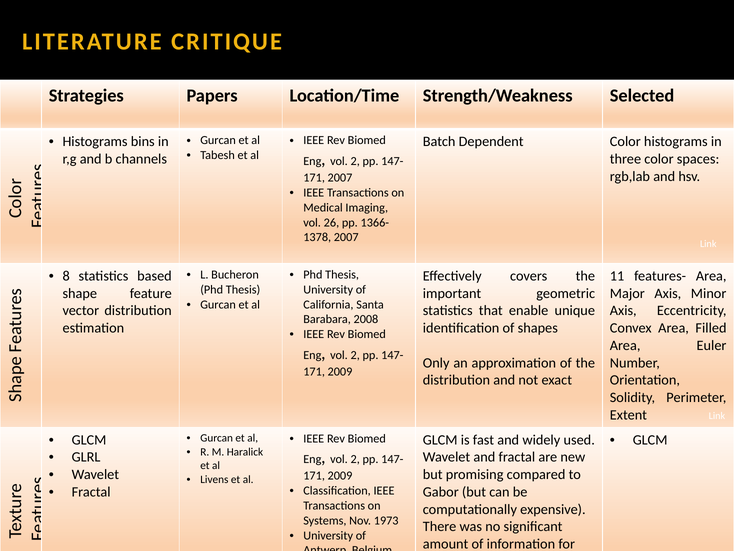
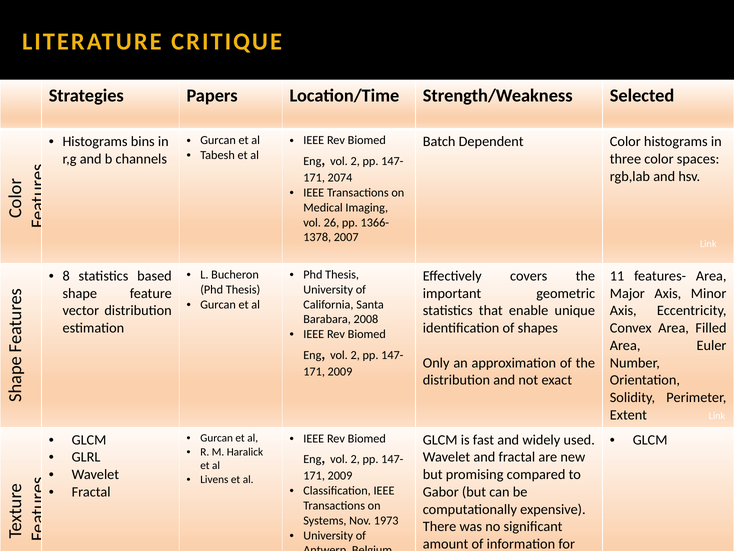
2007: 2007 -> 2074 (340, 178)
